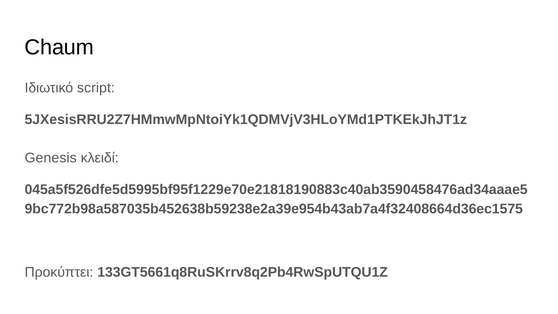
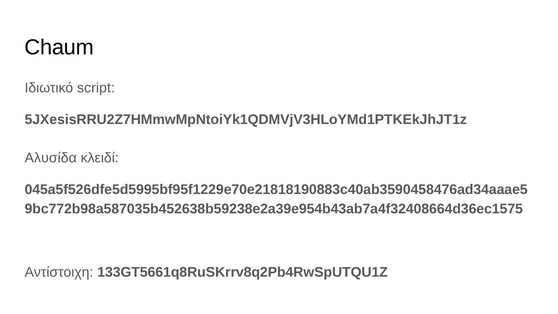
Genesis: Genesis -> Αλυσίδα (51, 158)
Προκύπτει: Προκύπτει -> Αντίστοιχη (59, 272)
